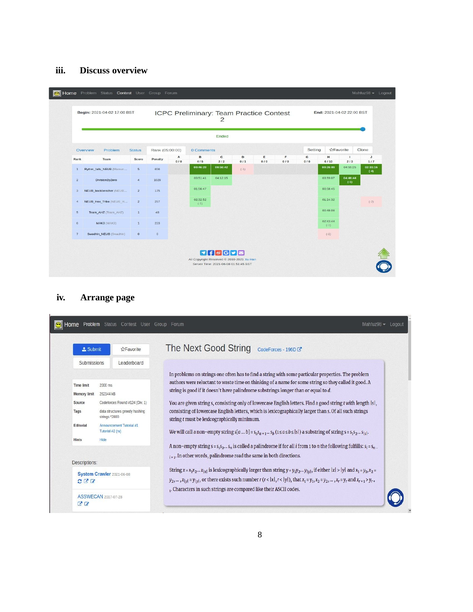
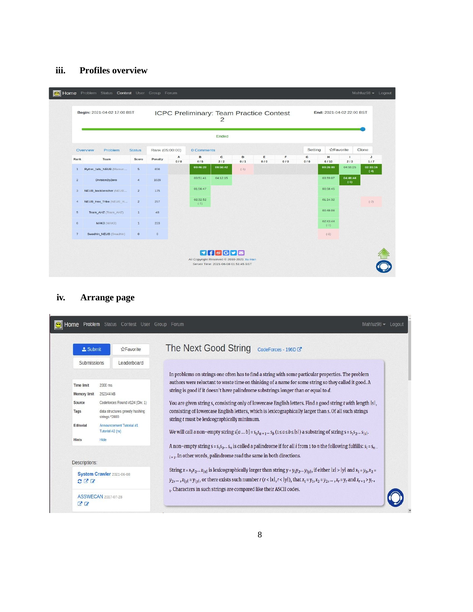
Discuss: Discuss -> Profiles (95, 71)
